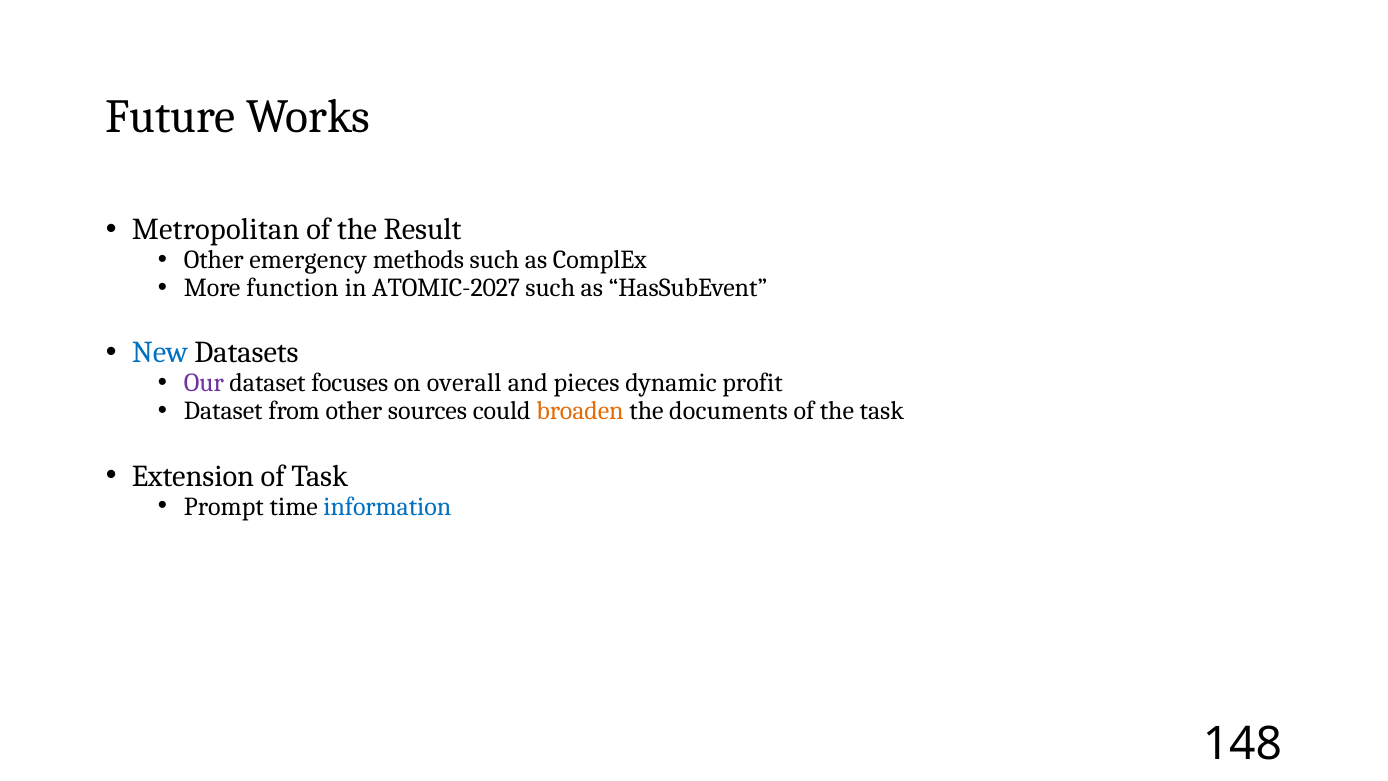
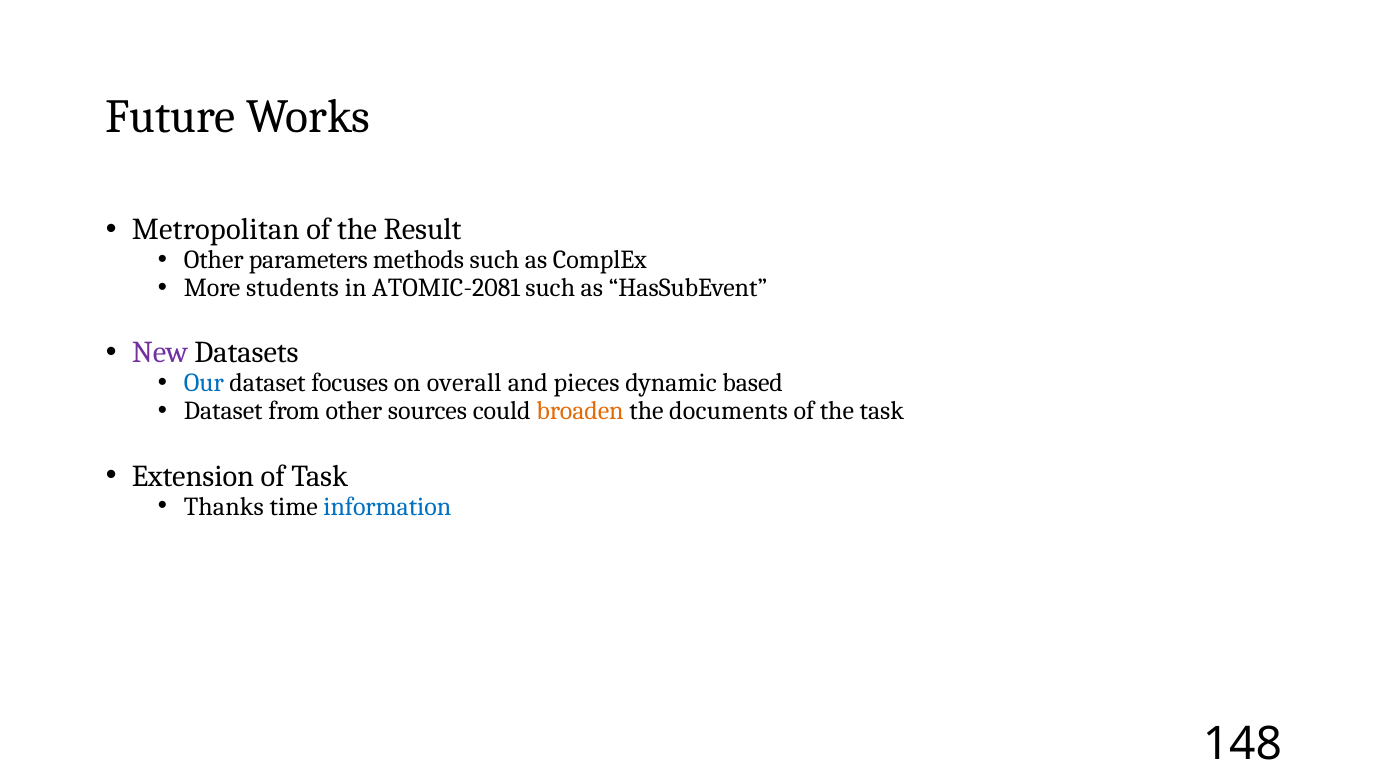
emergency: emergency -> parameters (308, 260)
function: function -> students (292, 288)
ATOMIC-2027: ATOMIC-2027 -> ATOMIC-2081 (446, 288)
New colour: blue -> purple (160, 353)
Our colour: purple -> blue (204, 383)
profit: profit -> based (753, 383)
Prompt: Prompt -> Thanks (224, 506)
